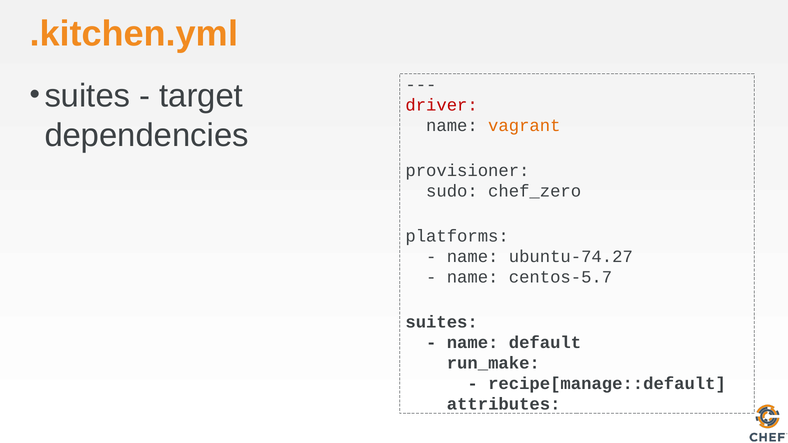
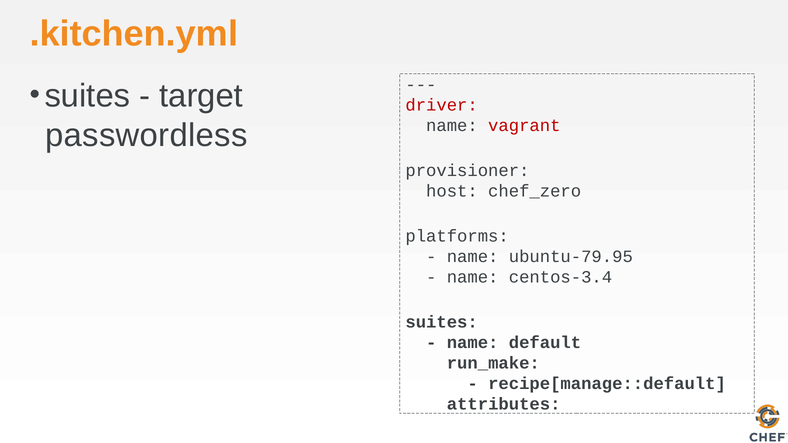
vagrant colour: orange -> red (524, 126)
dependencies: dependencies -> passwordless (146, 135)
sudo: sudo -> host (452, 191)
ubuntu-74.27: ubuntu-74.27 -> ubuntu-79.95 (571, 257)
centos-5.7: centos-5.7 -> centos-3.4 (560, 277)
